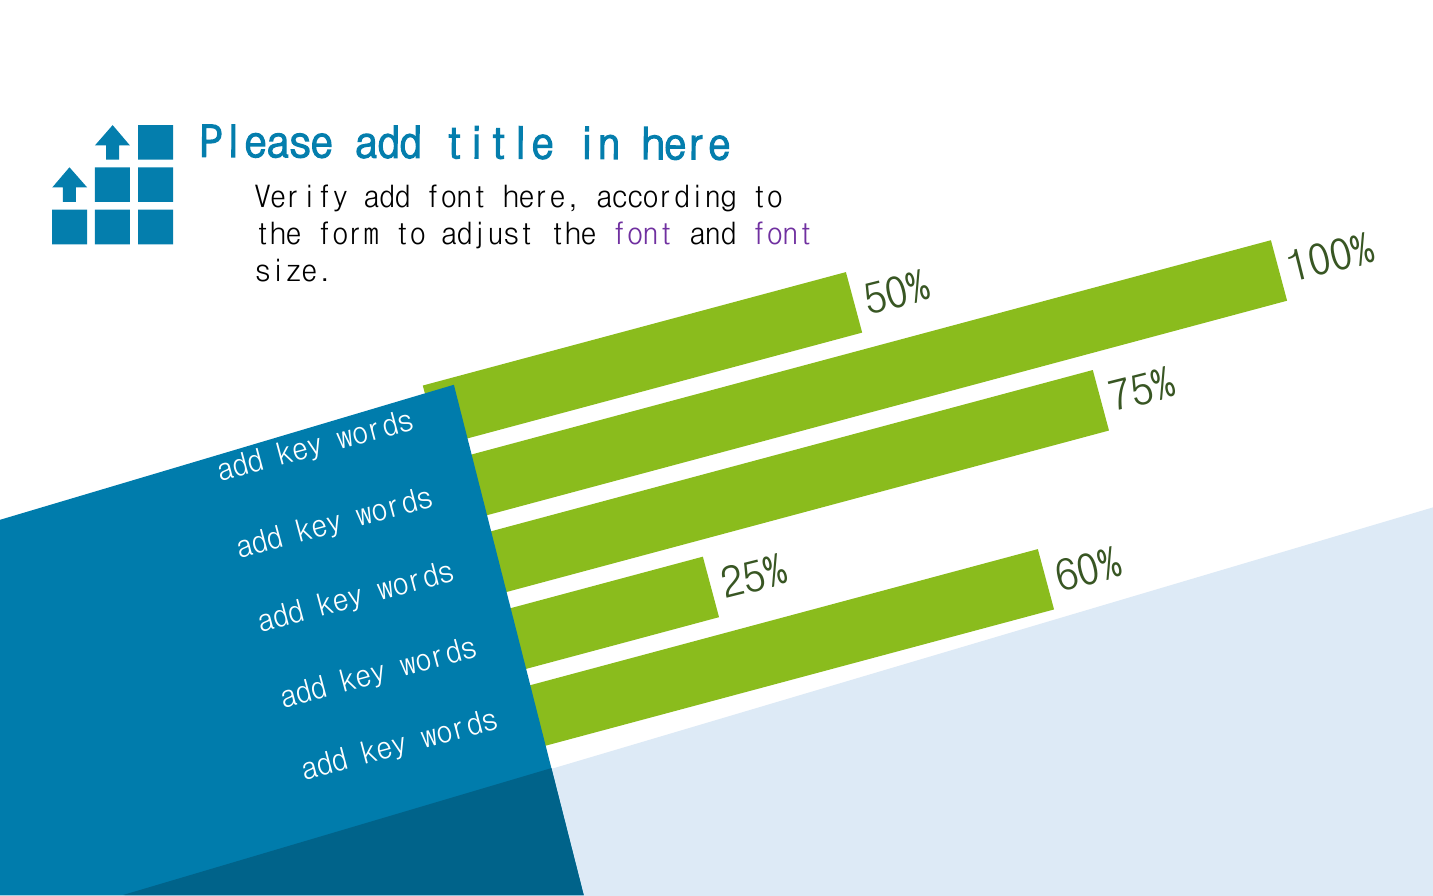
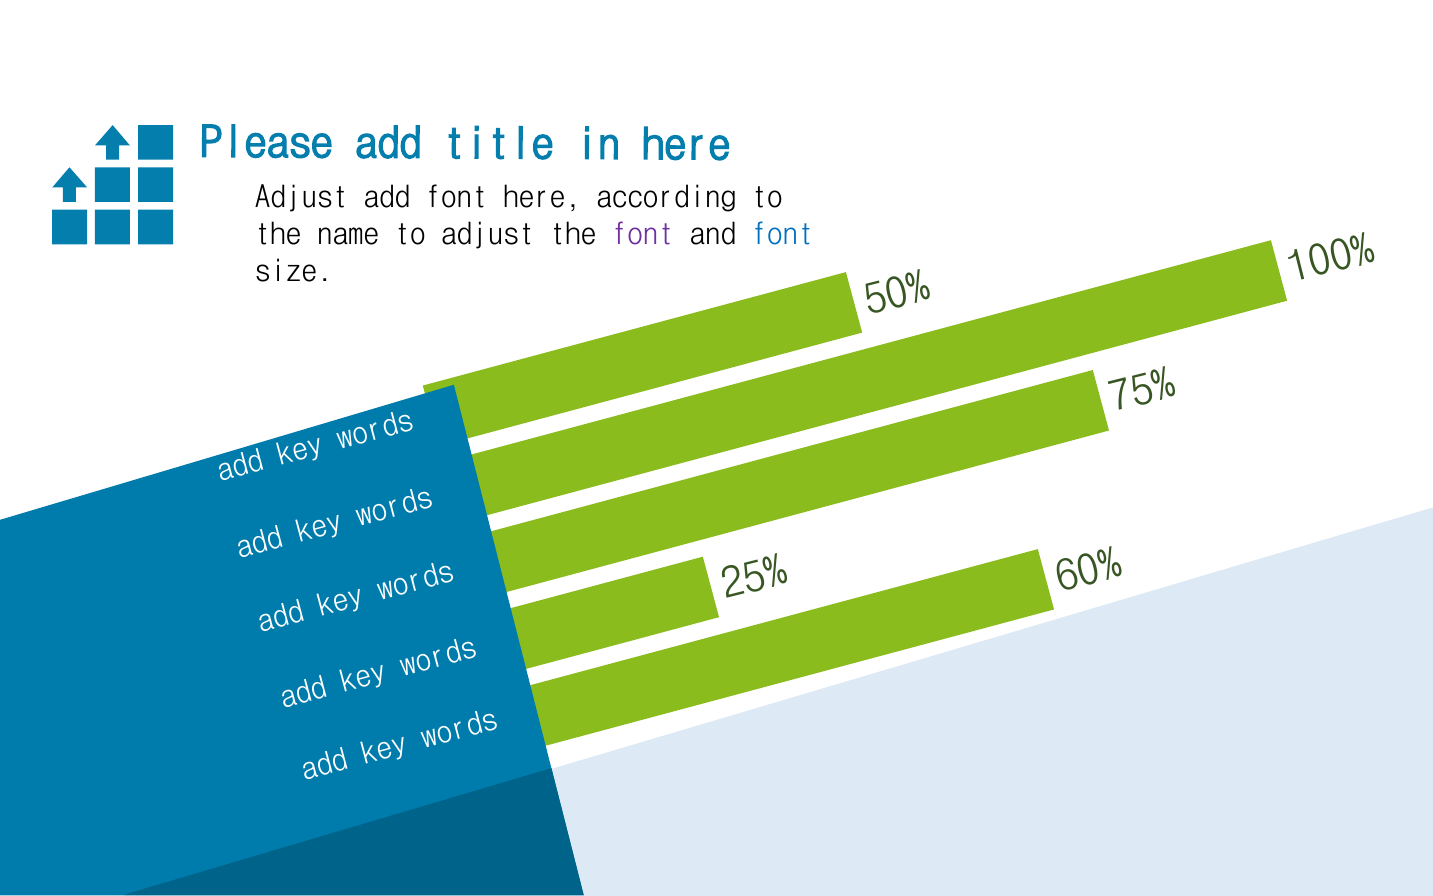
Verify: Verify -> Adjust (302, 197)
form: form -> name (348, 234)
font colour: purple -> blue (783, 234)
